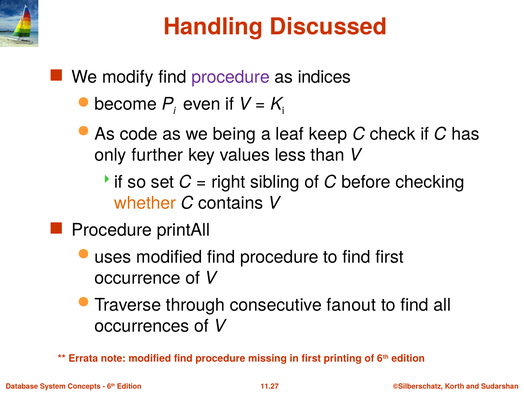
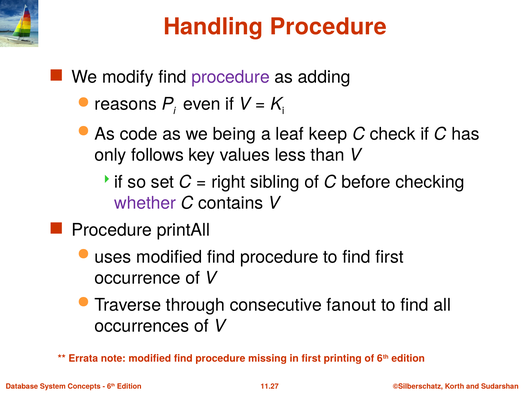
Handling Discussed: Discussed -> Procedure (328, 27)
indices: indices -> adding (324, 77)
become: become -> reasons (126, 104)
further: further -> follows (157, 155)
whether colour: orange -> purple (145, 203)
